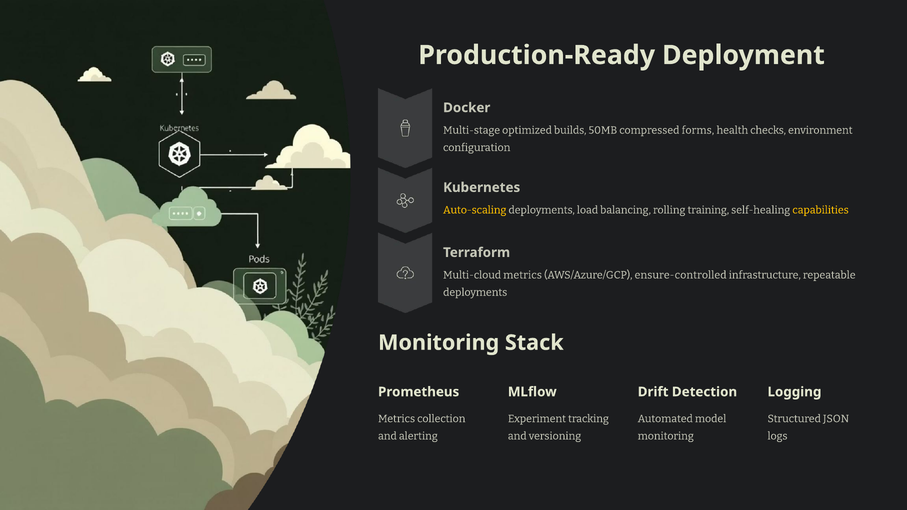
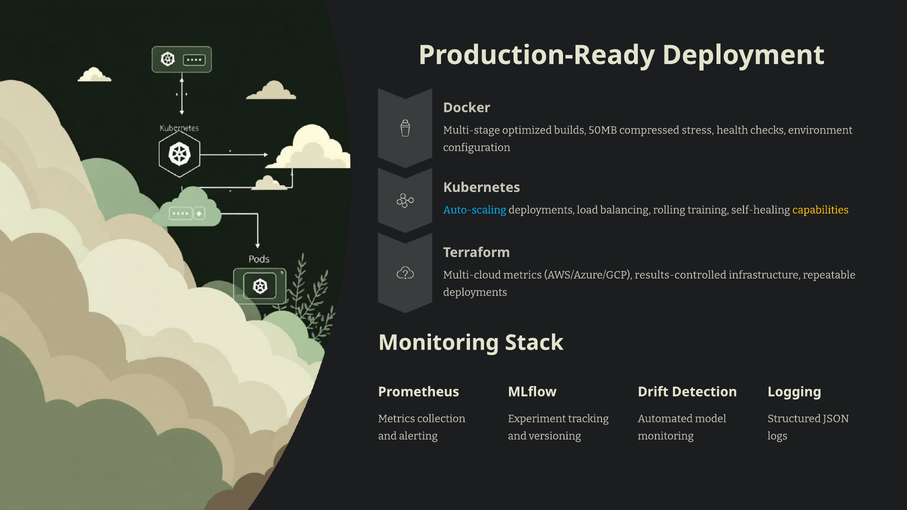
forms: forms -> stress (698, 130)
Auto-scaling colour: yellow -> light blue (475, 210)
ensure-controlled: ensure-controlled -> results-controlled (681, 275)
